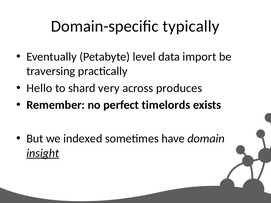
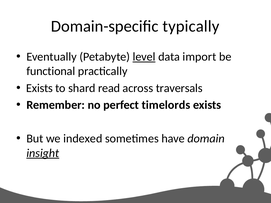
level underline: none -> present (144, 57)
traversing: traversing -> functional (51, 71)
Hello: Hello -> Exists (40, 88)
very: very -> read (109, 88)
produces: produces -> traversals (179, 88)
